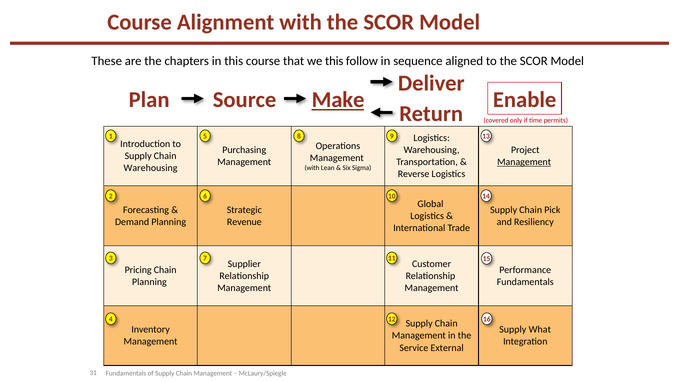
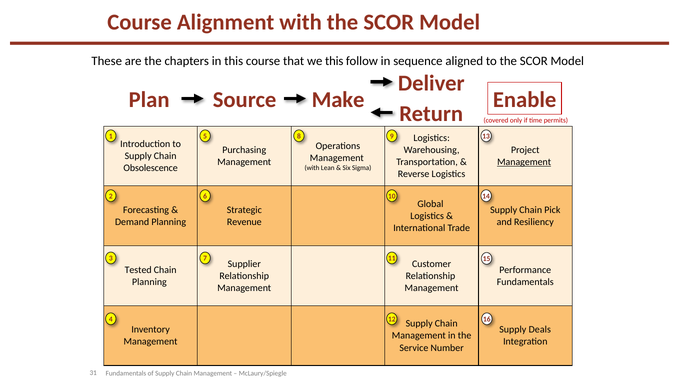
Make underline: present -> none (338, 100)
Warehousing: Warehousing -> Obsolescence (151, 168)
Pricing: Pricing -> Tested (138, 270)
What: What -> Deals (540, 330)
External: External -> Number (447, 348)
